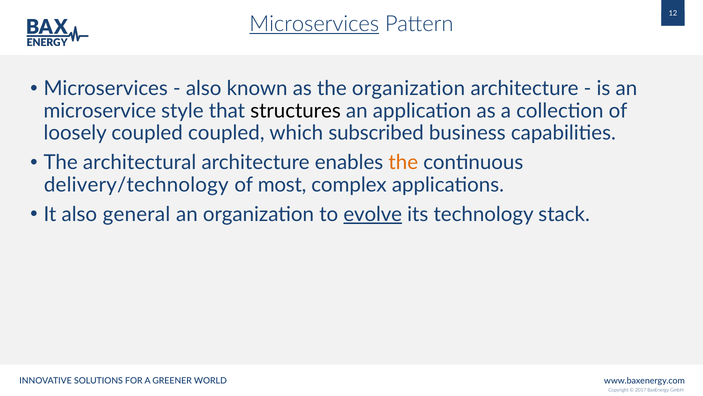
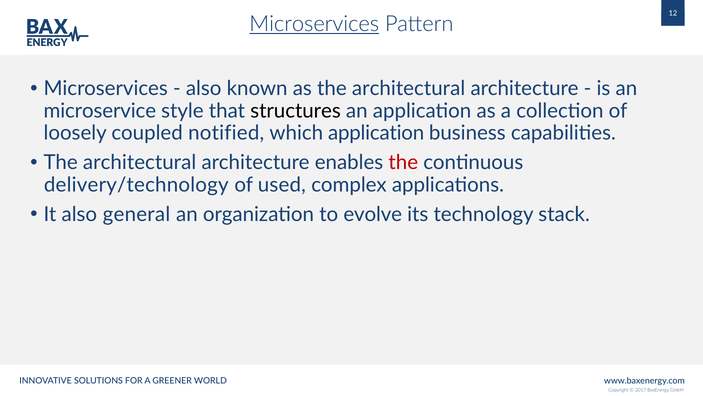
as the organization: organization -> architectural (409, 89)
coupled coupled: coupled -> notified (226, 133)
which subscribed: subscribed -> application (376, 133)
the colour: orange -> red (403, 162)
most: most -> used (282, 185)
evolve underline: present -> none (373, 214)
